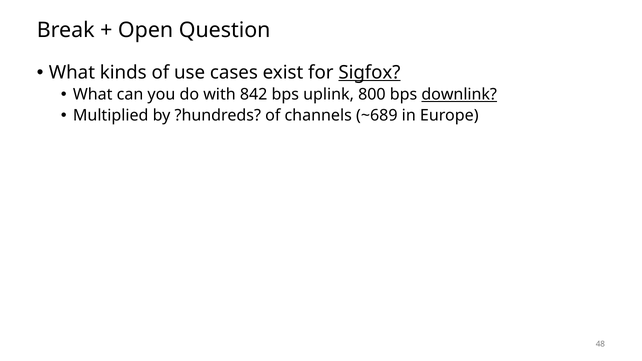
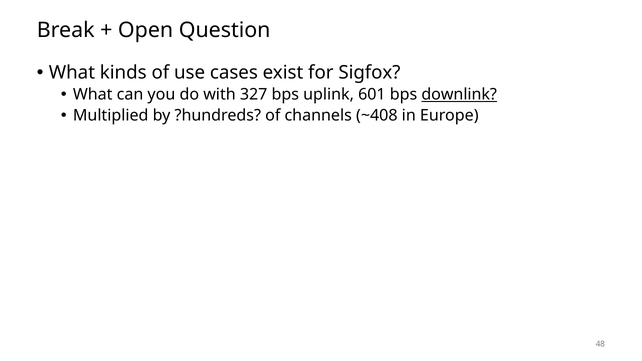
Sigfox underline: present -> none (369, 73)
842: 842 -> 327 (254, 95)
800: 800 -> 601 (372, 95)
~689: ~689 -> ~408 (377, 115)
